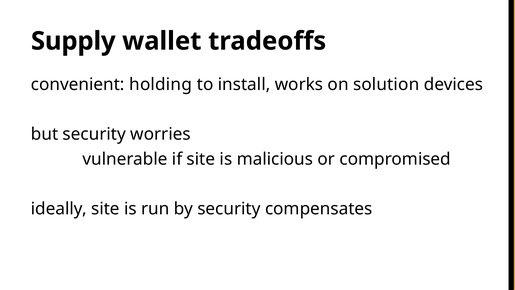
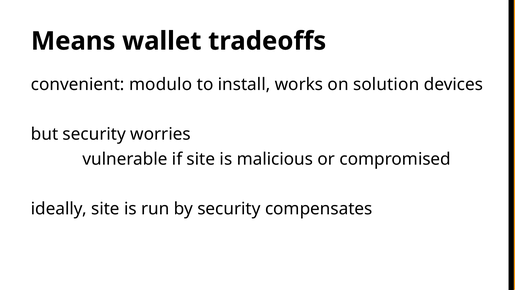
Supply: Supply -> Means (73, 41)
holding: holding -> modulo (161, 84)
